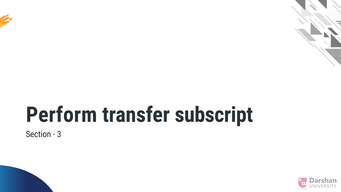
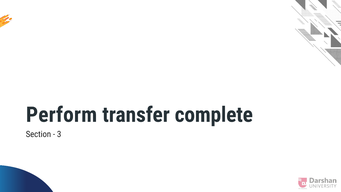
subscript: subscript -> complete (214, 115)
